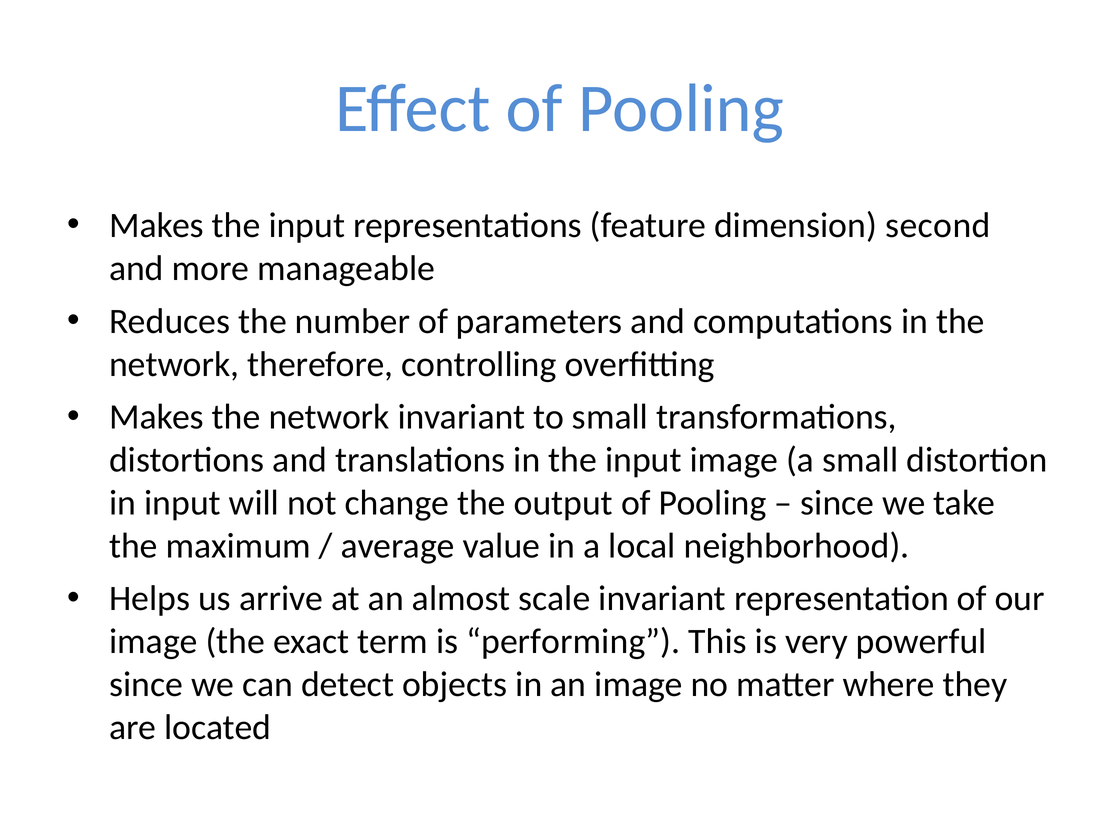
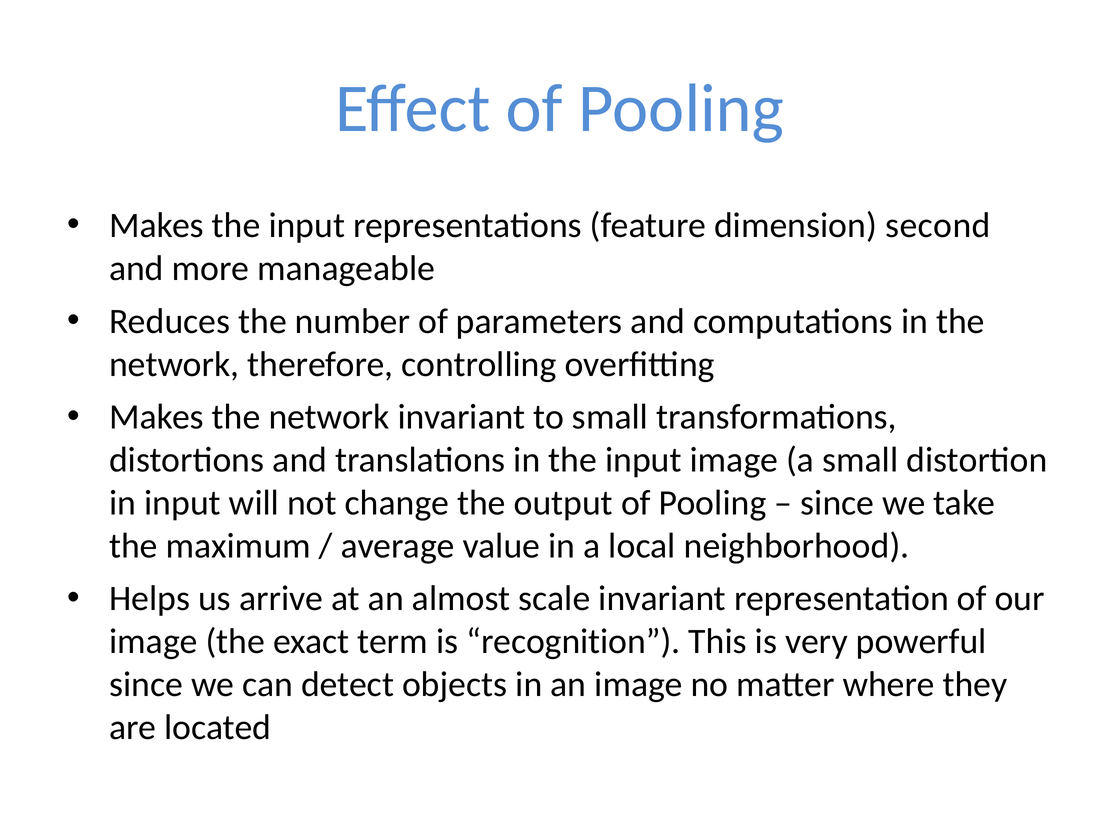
performing: performing -> recognition (573, 642)
